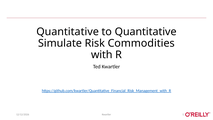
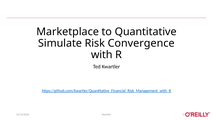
Quantitative: Quantitative -> Marketplace (68, 32)
Commodities: Commodities -> Convergence (141, 43)
